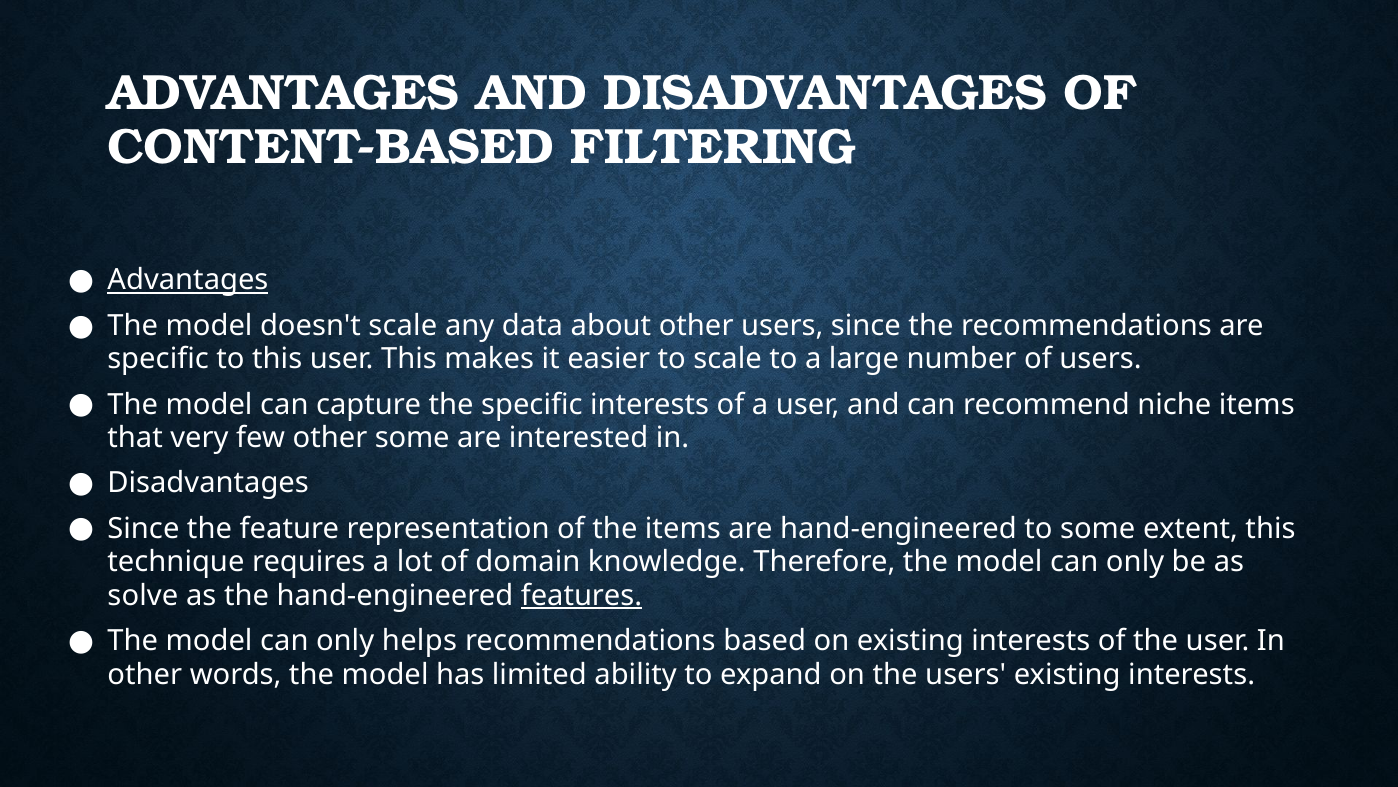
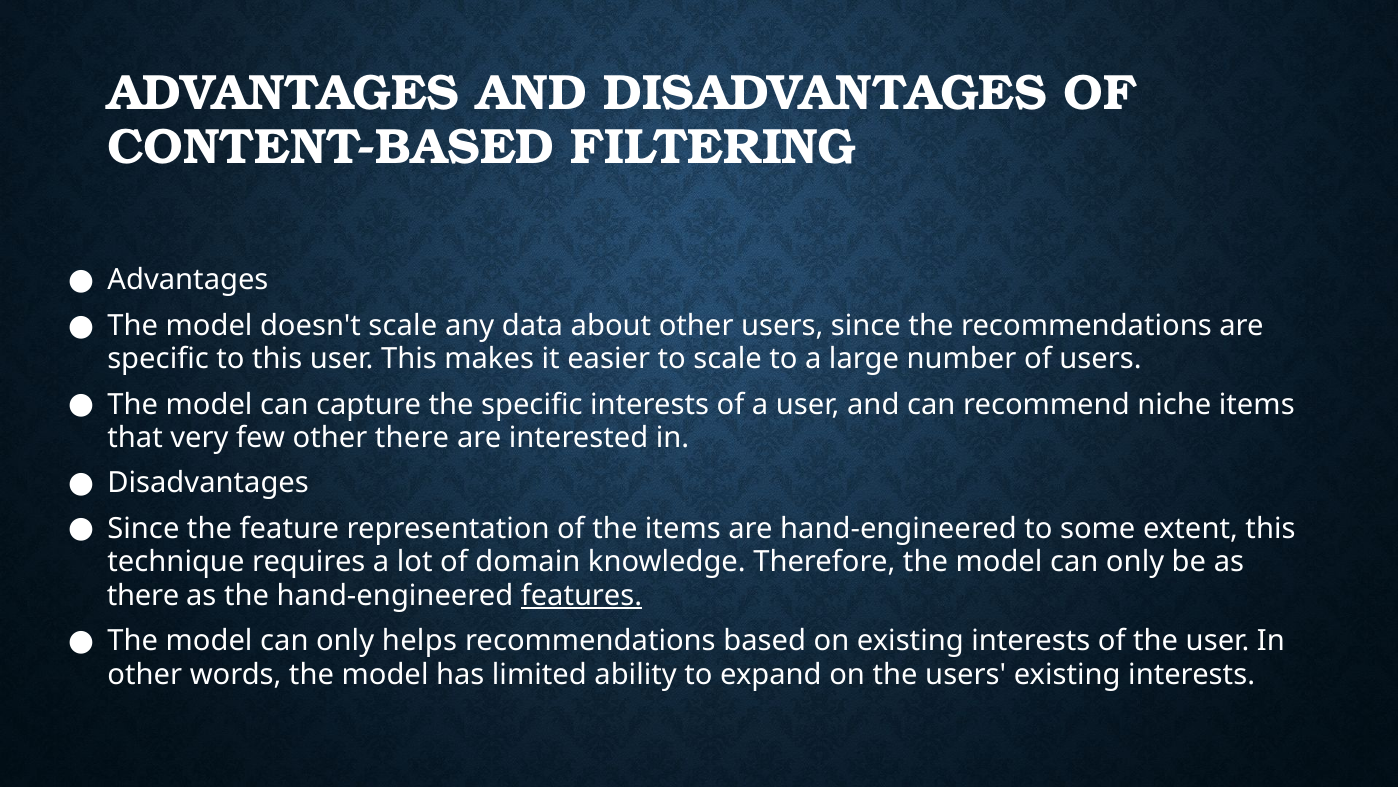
Advantages underline: present -> none (188, 280)
other some: some -> there (412, 438)
solve: solve -> there (143, 595)
